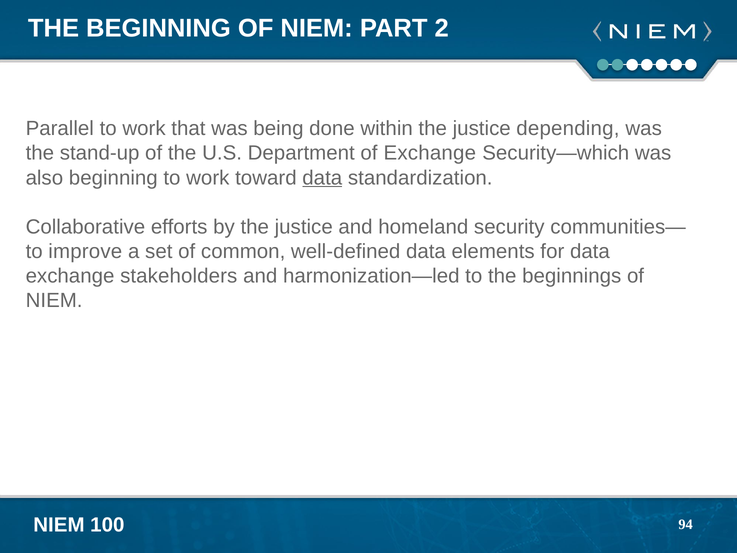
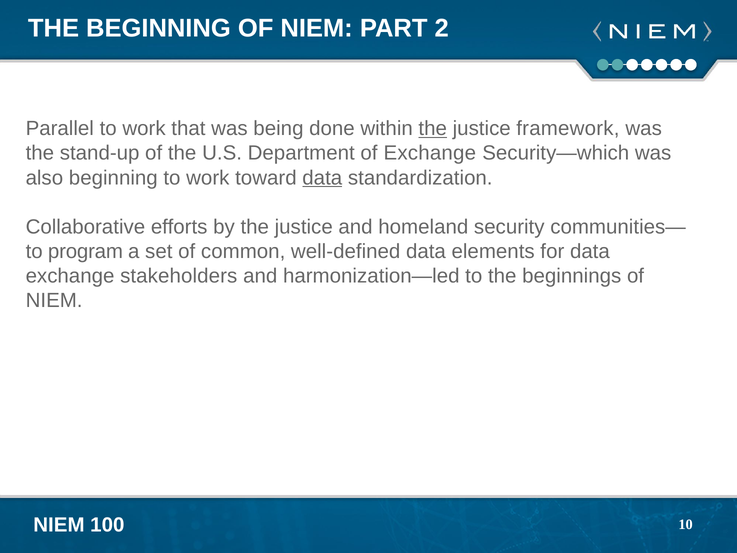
the underline: none -> present (433, 129)
depending: depending -> framework (568, 129)
improve: improve -> program (85, 251)
94: 94 -> 10 (686, 524)
